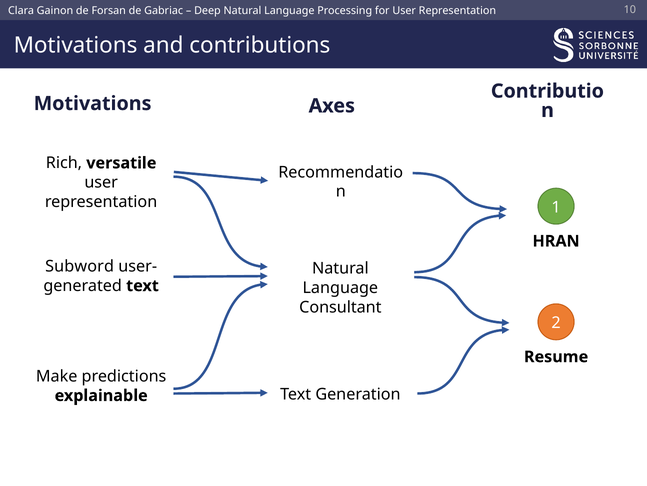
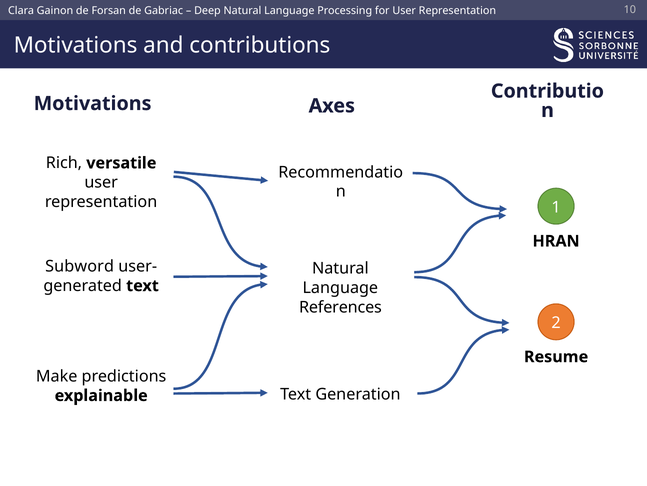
Consultant: Consultant -> References (340, 307)
